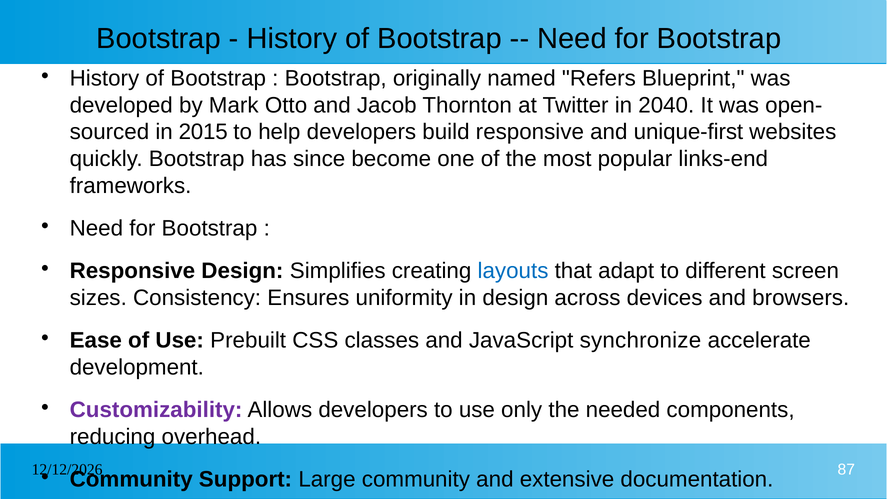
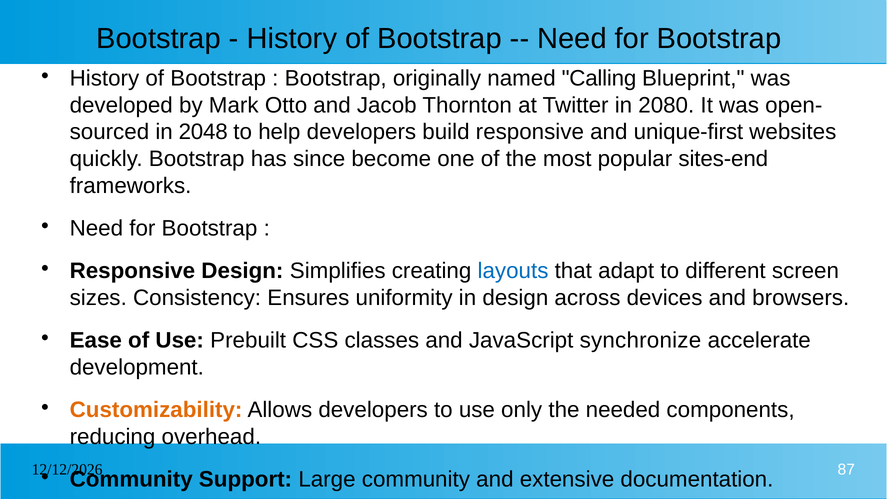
Refers: Refers -> Calling (599, 78)
2040: 2040 -> 2080 (666, 105)
2015: 2015 -> 2048 (203, 132)
links-end: links-end -> sites-end (723, 159)
Customizability colour: purple -> orange (156, 410)
